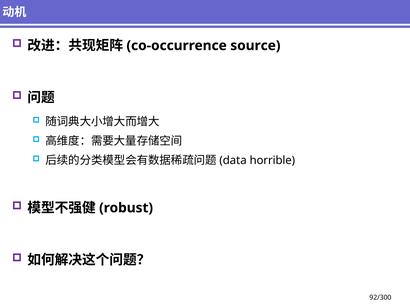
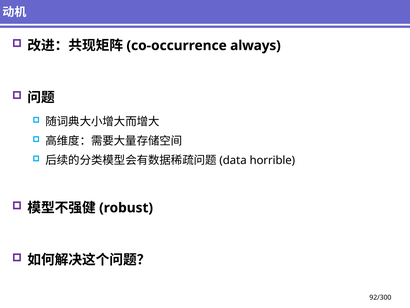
source: source -> always (255, 46)
